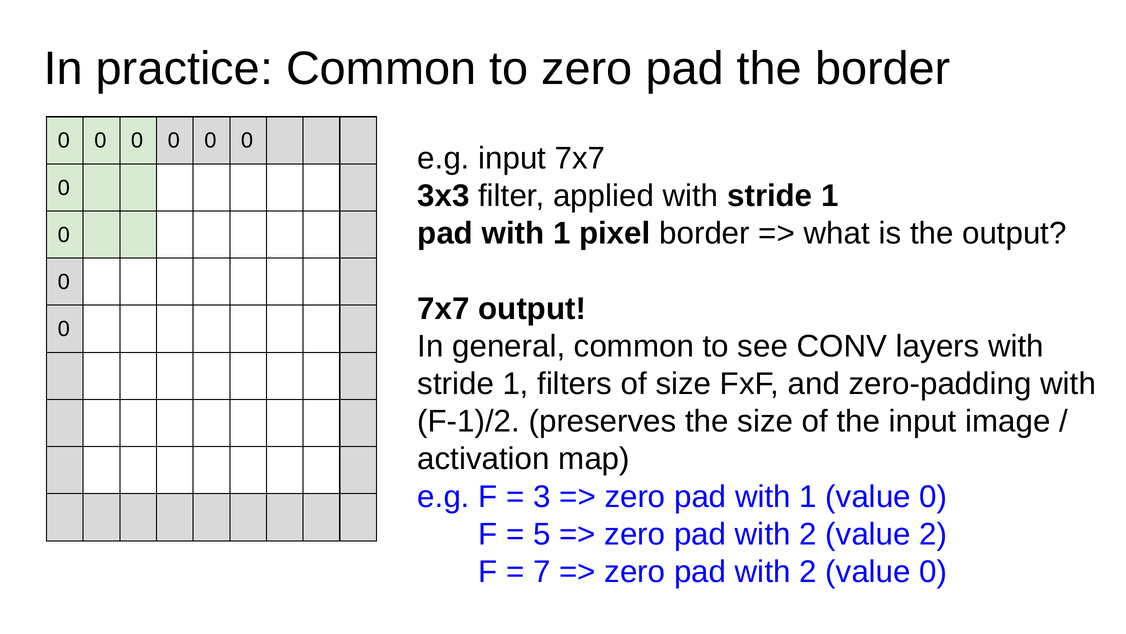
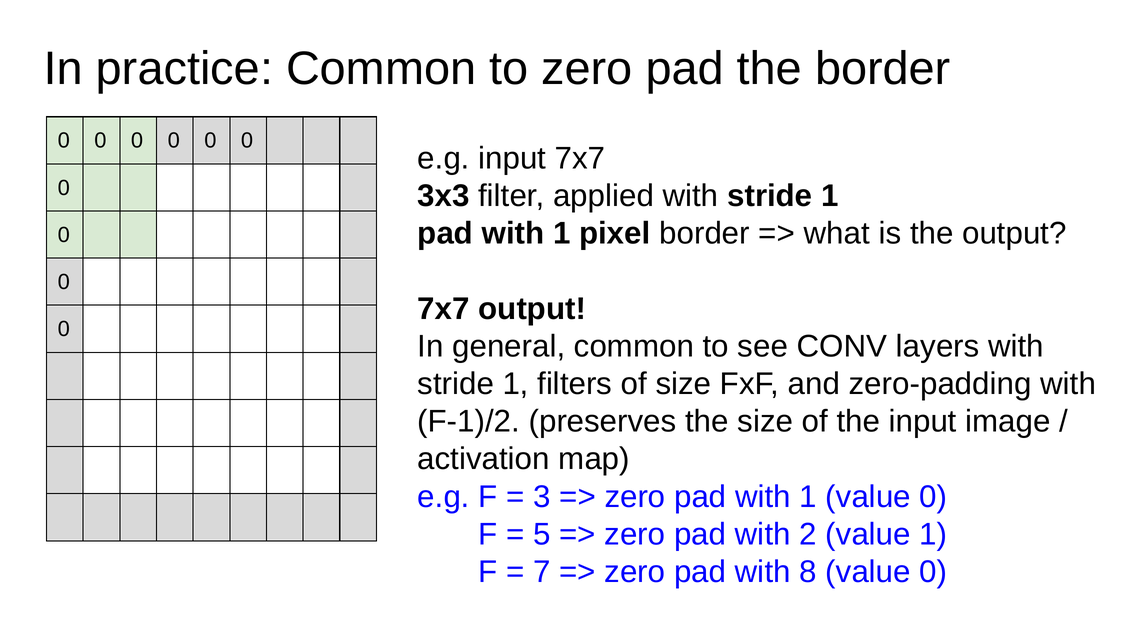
value 2: 2 -> 1 (933, 534)
2: 2 -> 8 (808, 571)
